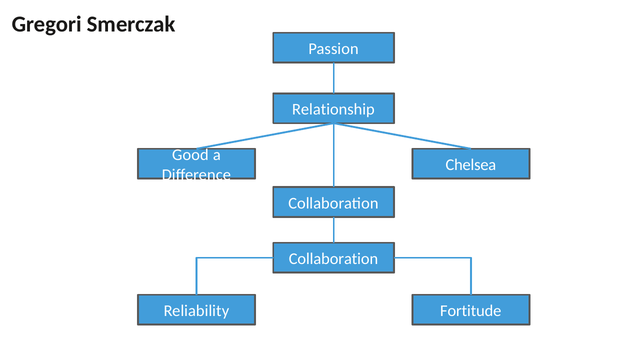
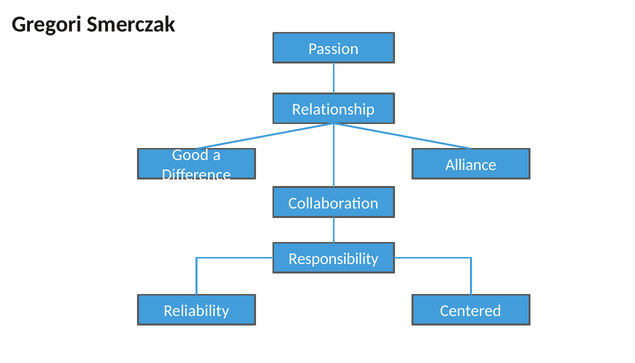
Chelsea: Chelsea -> Alliance (471, 165)
Collaboration: Collaboration -> Responsibility (334, 259)
Fortitude: Fortitude -> Centered (471, 311)
